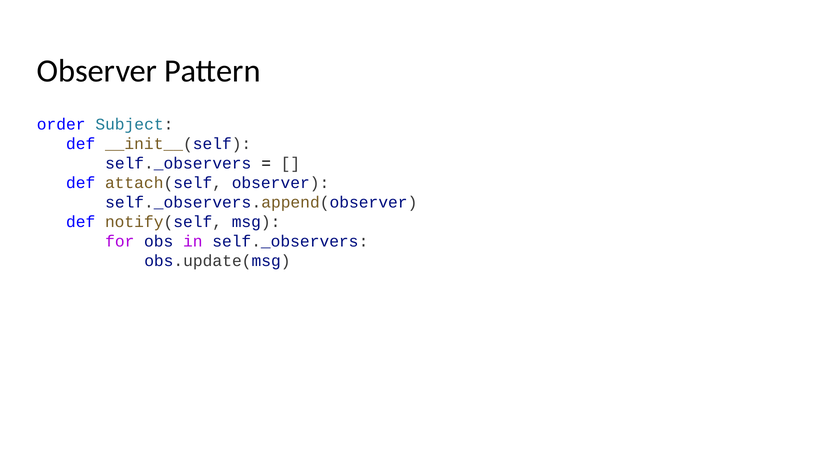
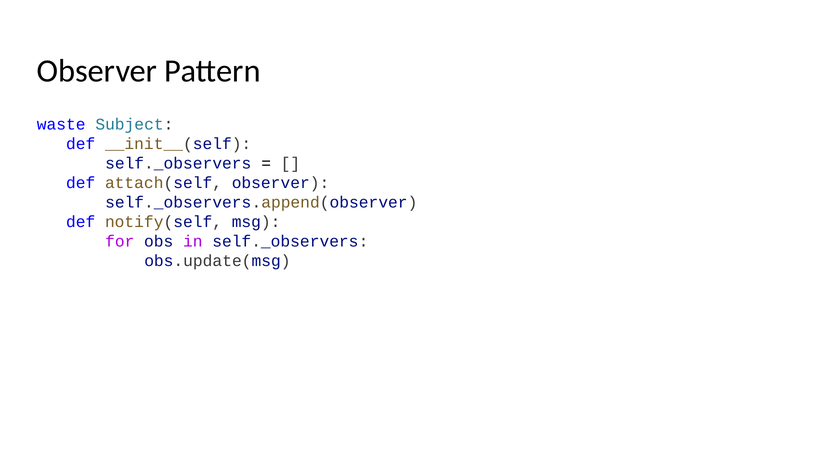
order: order -> waste (61, 124)
